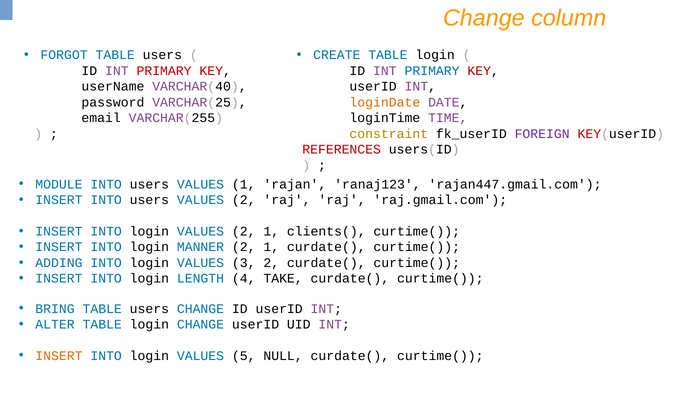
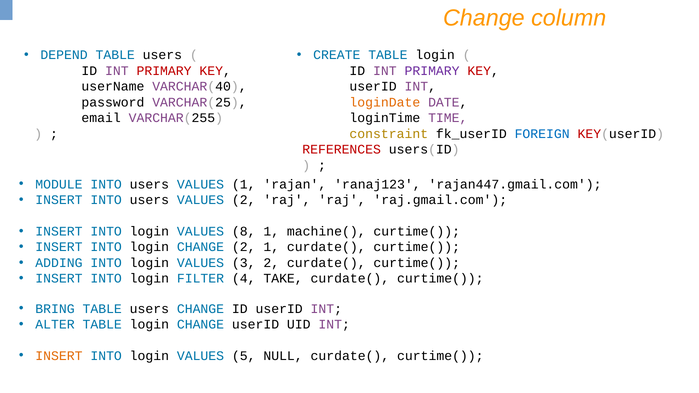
FORGOT: FORGOT -> DEPEND (64, 55)
PRIMARY colour: blue -> purple (432, 71)
FOREIGN colour: purple -> blue (542, 134)
login VALUES 2: 2 -> 8 (244, 232)
clients(: clients( -> machine( (326, 232)
INTO login MANNER: MANNER -> CHANGE (200, 247)
LENGTH: LENGTH -> FILTER (200, 279)
